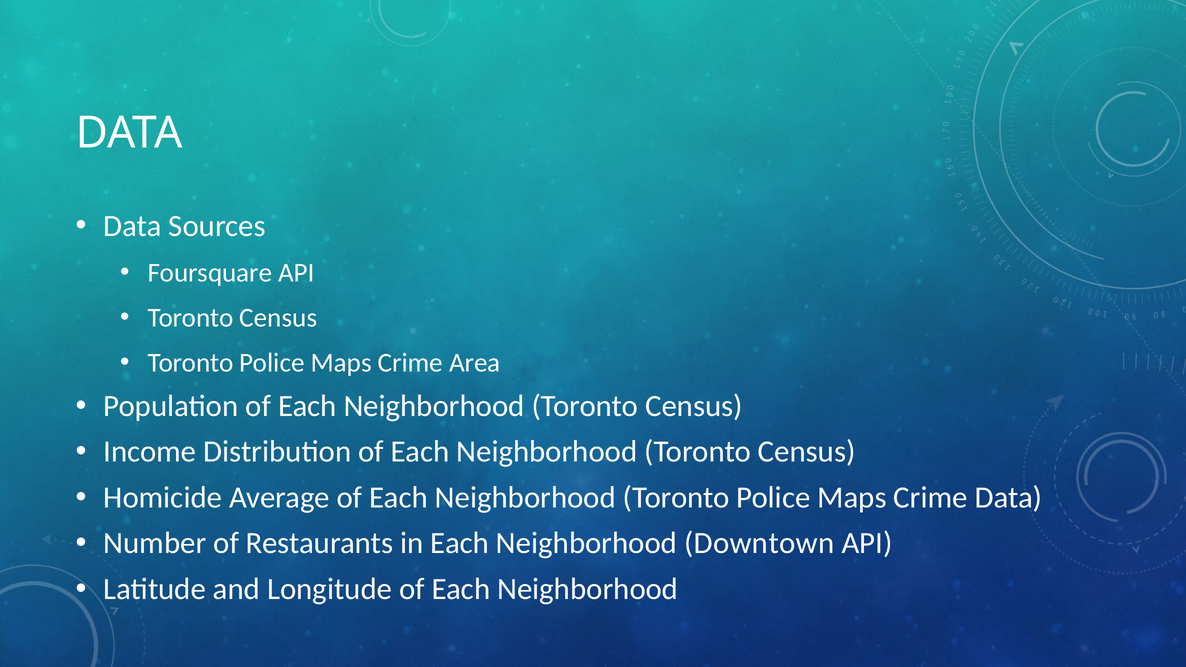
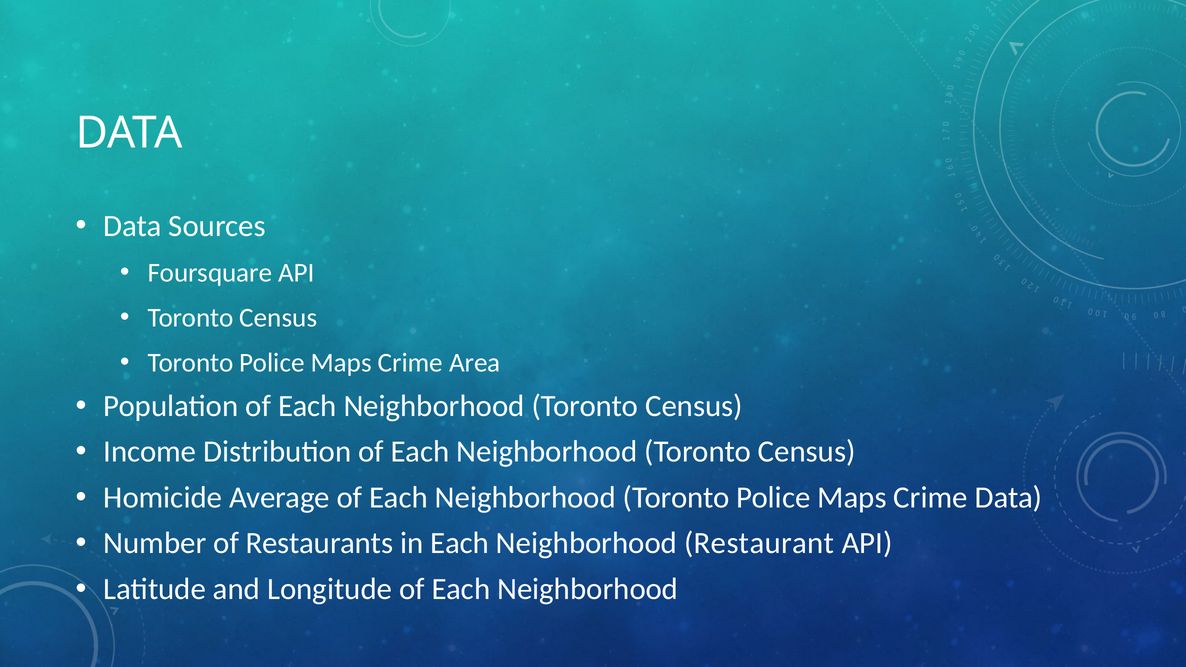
Downtown: Downtown -> Restaurant (759, 543)
